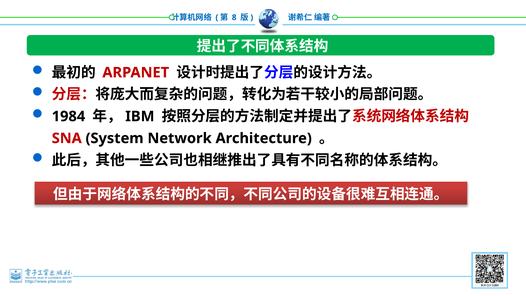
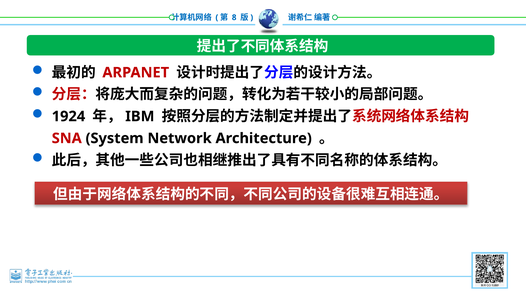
1984: 1984 -> 1924 (68, 116)
